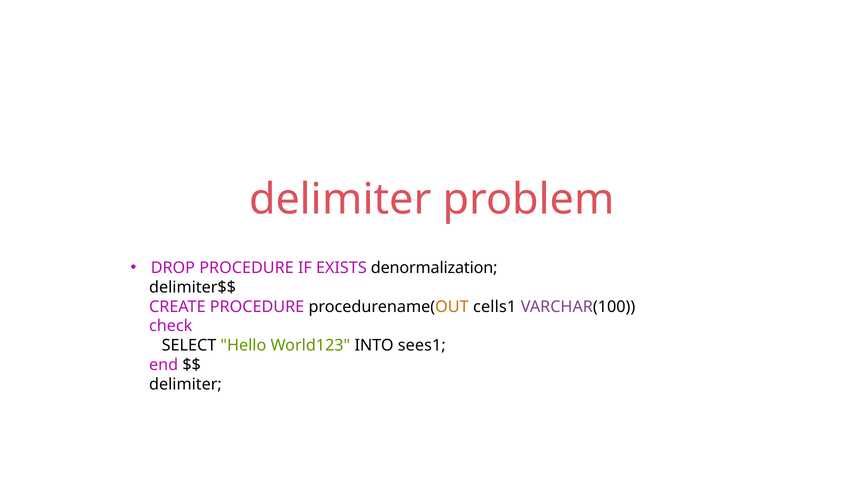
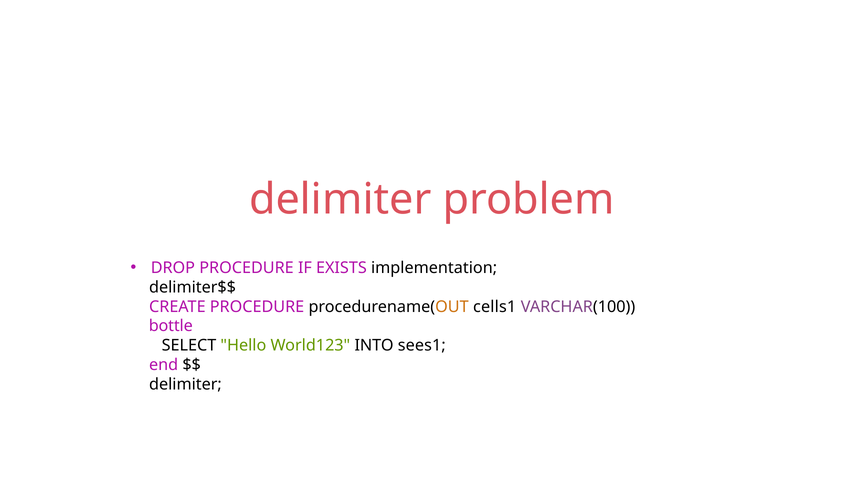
denormalization: denormalization -> implementation (434, 268)
check: check -> bottle (171, 326)
